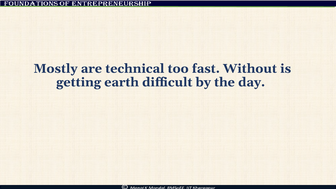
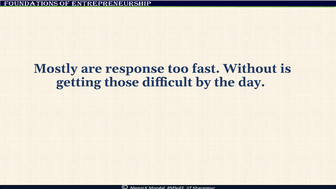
technical: technical -> response (135, 69)
earth: earth -> those (122, 82)
